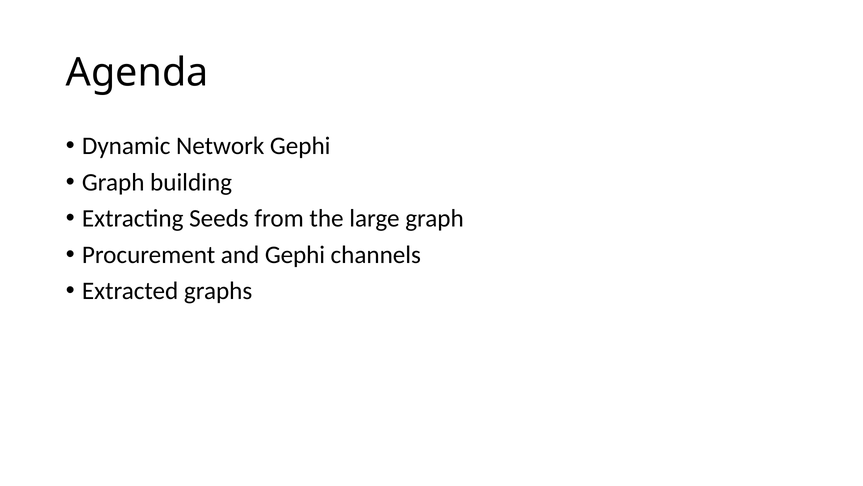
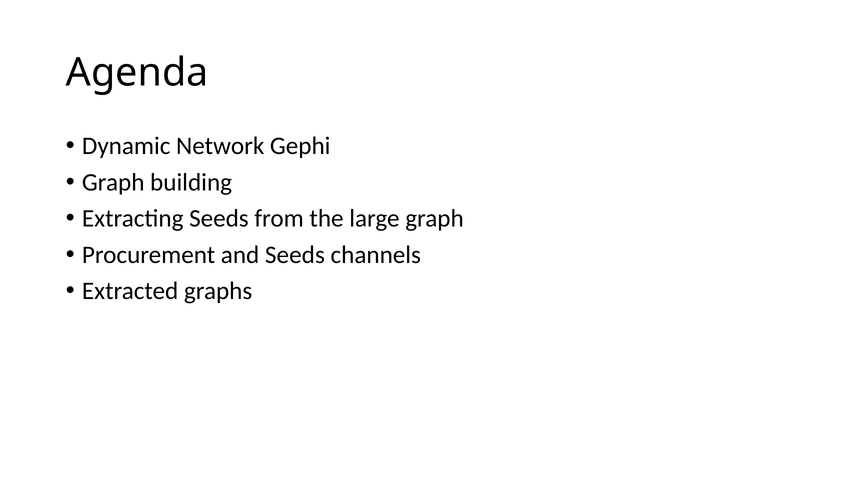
and Gephi: Gephi -> Seeds (295, 254)
